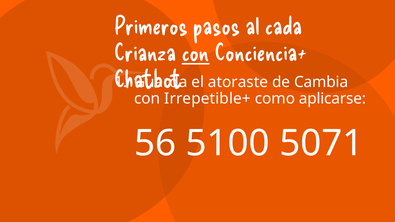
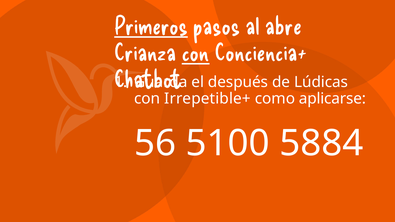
Primeros underline: none -> present (151, 26)
cada: cada -> abre (283, 26)
atoraste: atoraste -> después (238, 82)
Cambia: Cambia -> Lúdicas (321, 82)
5071: 5071 -> 5884 (321, 143)
